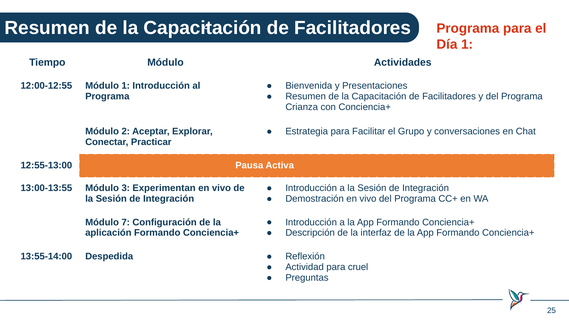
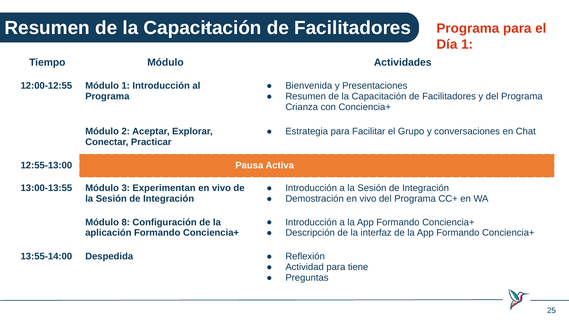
7: 7 -> 8 (126, 222)
cruel: cruel -> tiene (358, 267)
